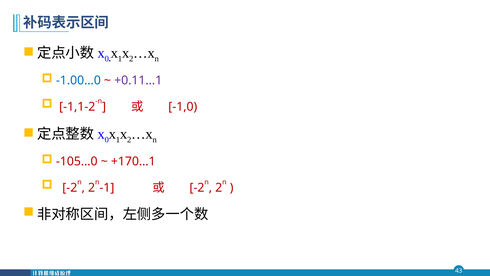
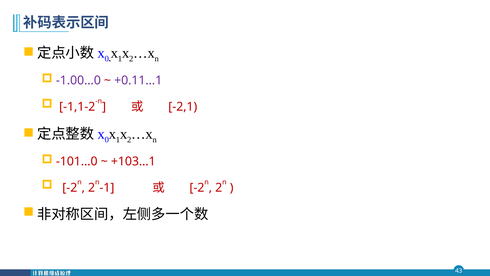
-1.00…0 colour: blue -> purple (78, 80)
-1,0: -1,0 -> -2,1 (183, 107)
-105…0: -105…0 -> -101…0 (77, 161)
+170…1: +170…1 -> +103…1 (133, 161)
